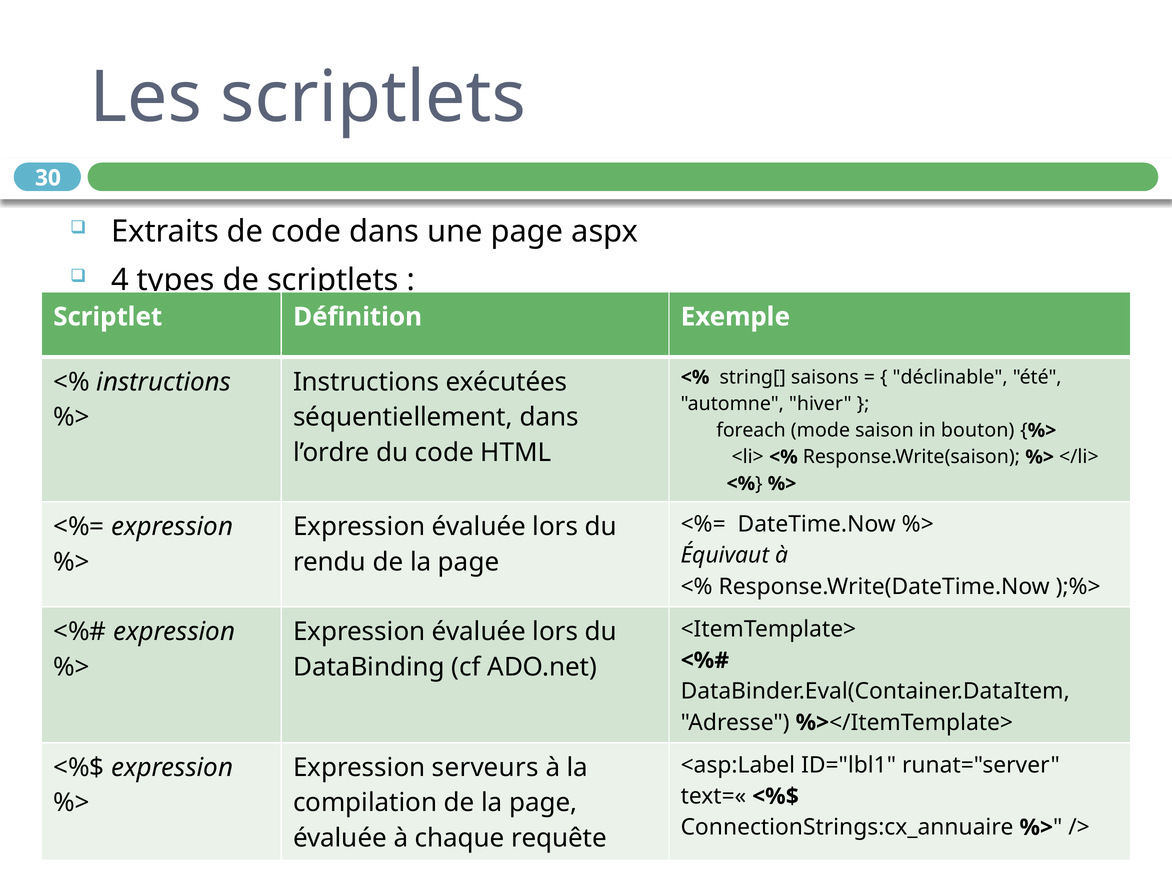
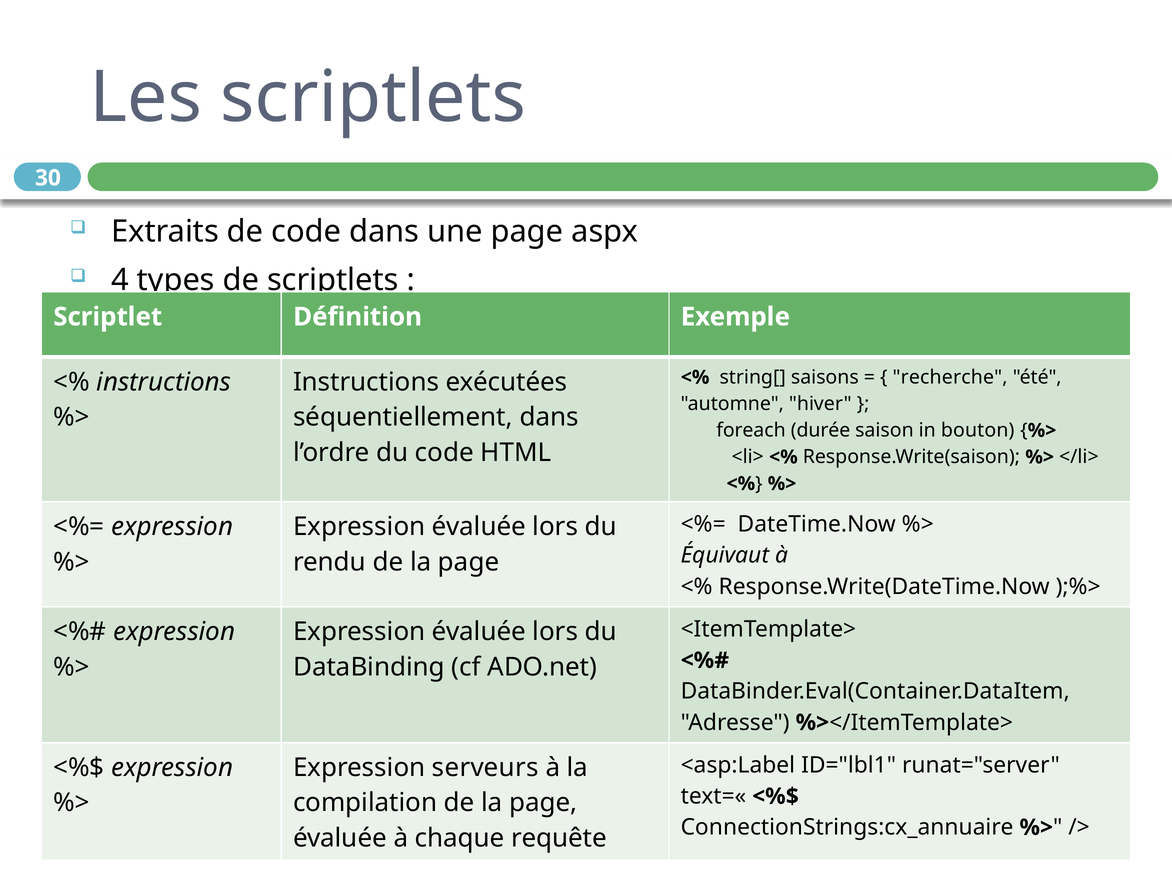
déclinable: déclinable -> recherche (950, 377)
mode: mode -> durée (821, 430)
